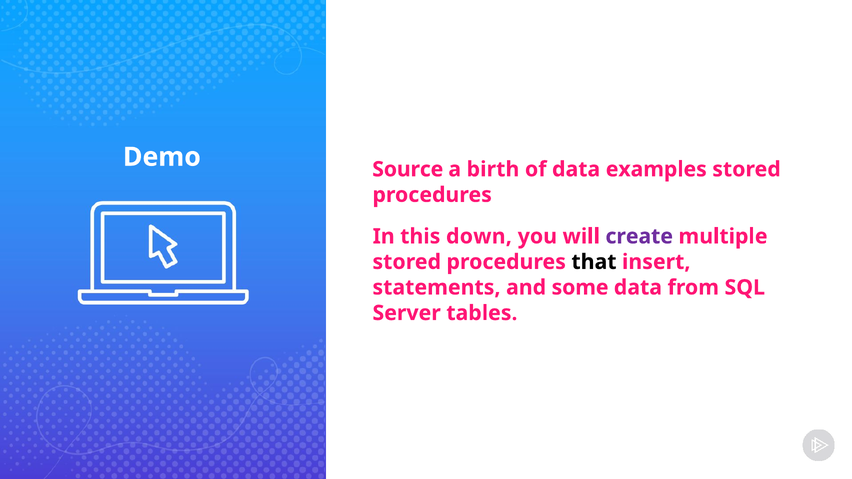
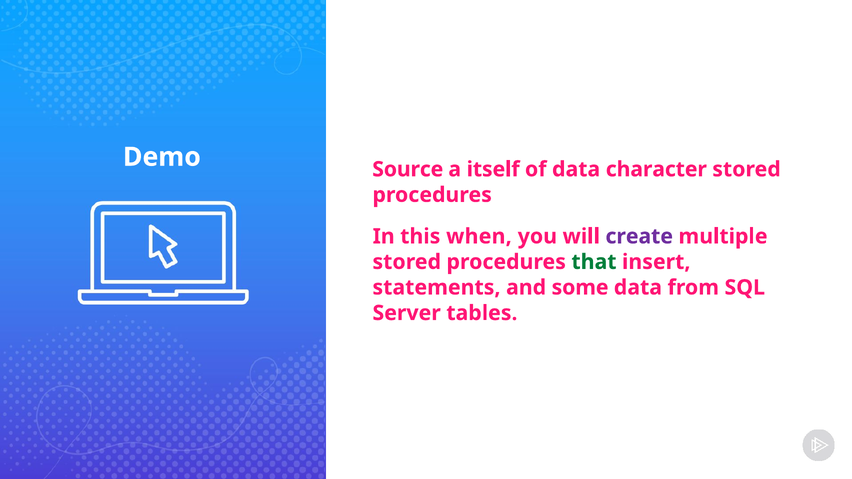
birth: birth -> itself (493, 169)
examples: examples -> character (656, 169)
down: down -> when (479, 237)
that colour: black -> green (594, 262)
